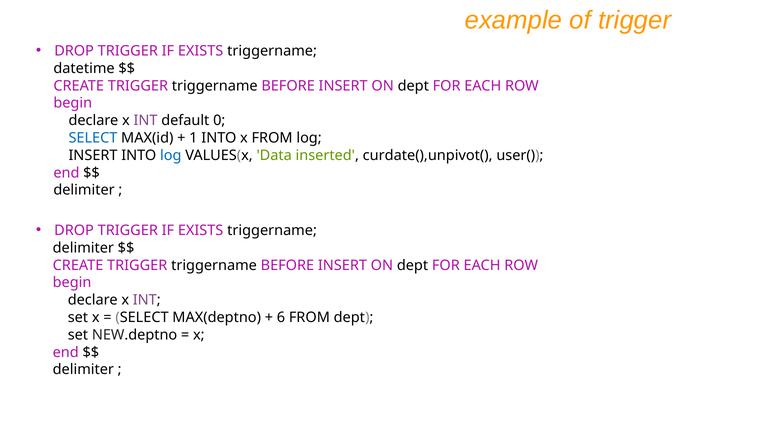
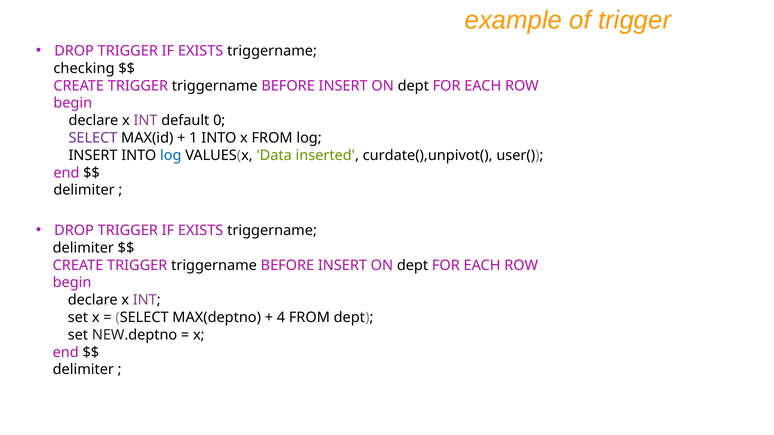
datetime: datetime -> checking (84, 68)
SELECT colour: blue -> purple (93, 138)
6: 6 -> 4 (281, 318)
